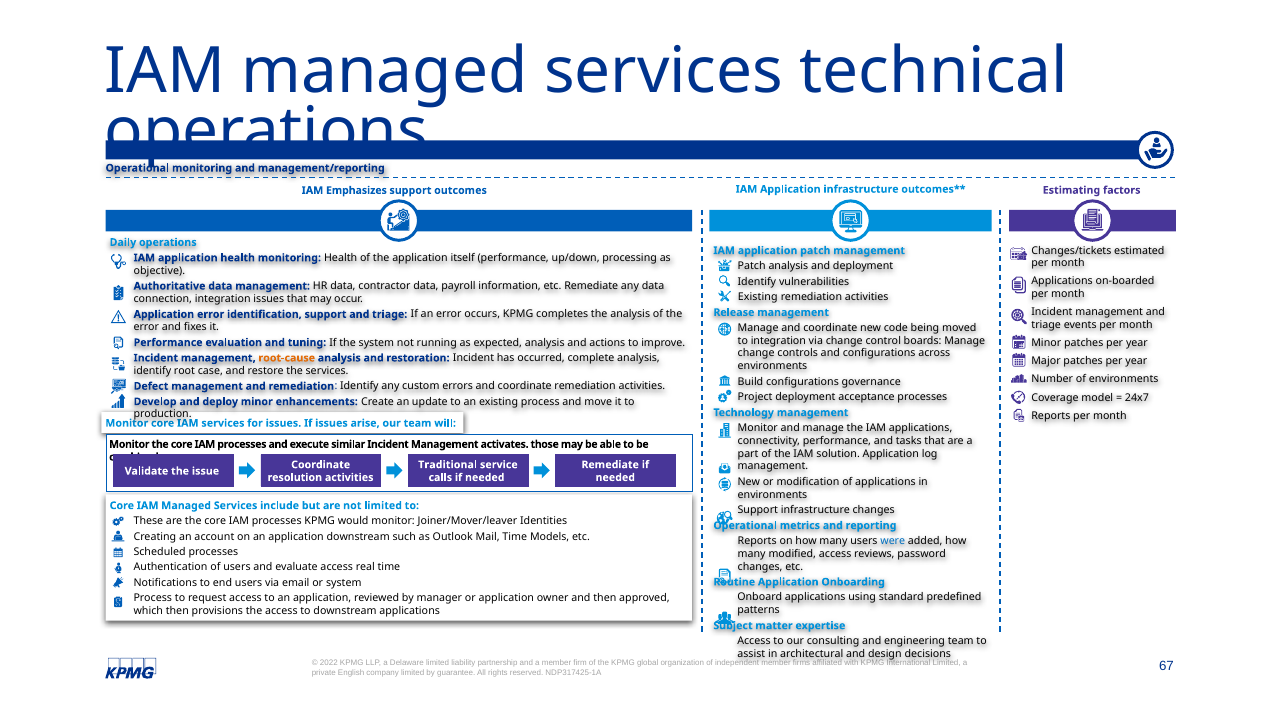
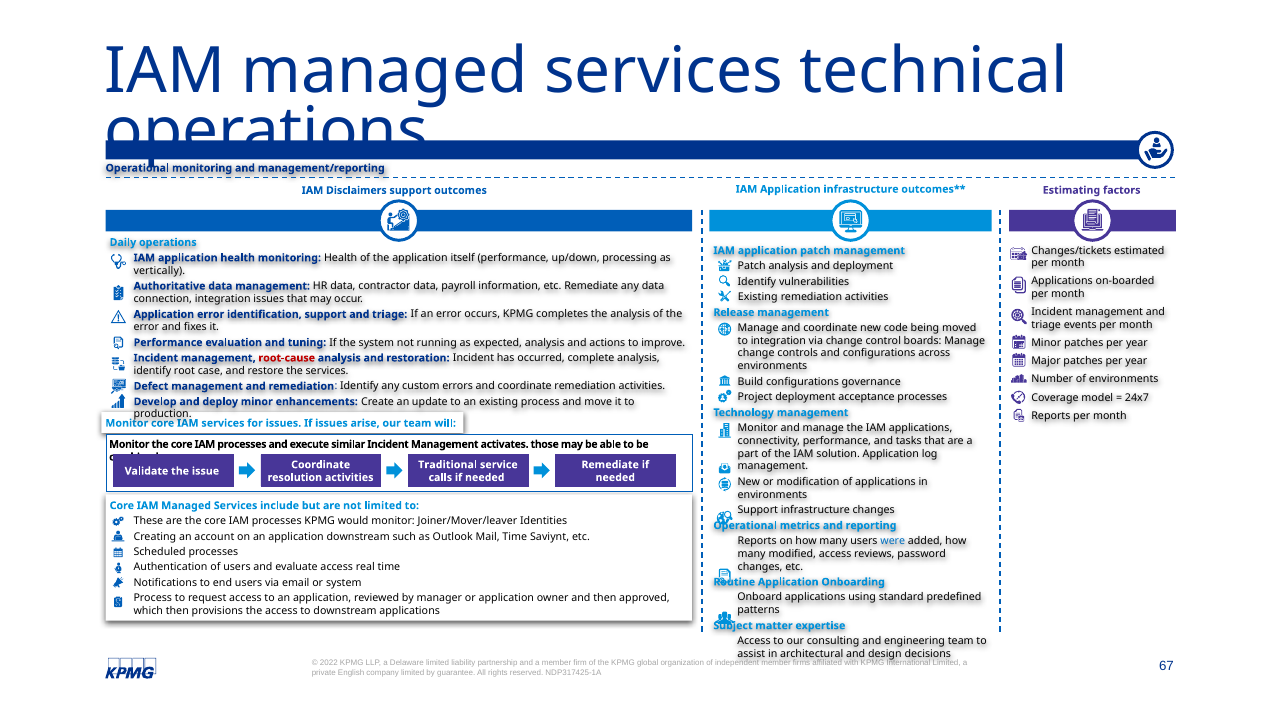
Emphasizes: Emphasizes -> Disclaimers (356, 190)
objective: objective -> vertically (159, 270)
root-cause colour: orange -> red (287, 358)
Models: Models -> Saviynt (550, 536)
